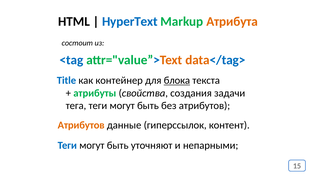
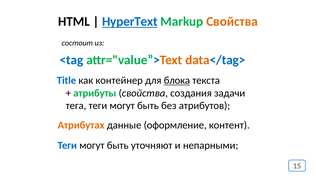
HyperText underline: none -> present (130, 22)
Markup Атрибута: Атрибута -> Свойства (232, 22)
Атрибутов: Атрибутов -> Атрибутах (81, 125)
гиперссылок: гиперссылок -> оформление (175, 125)
